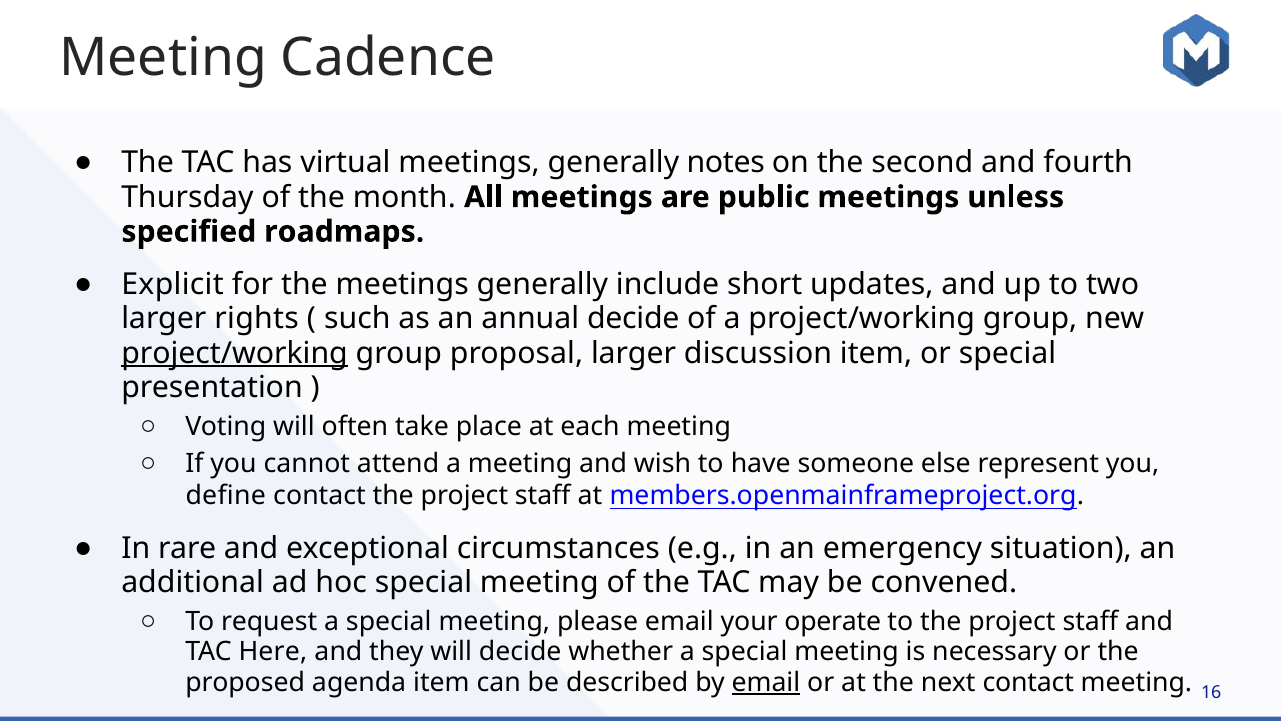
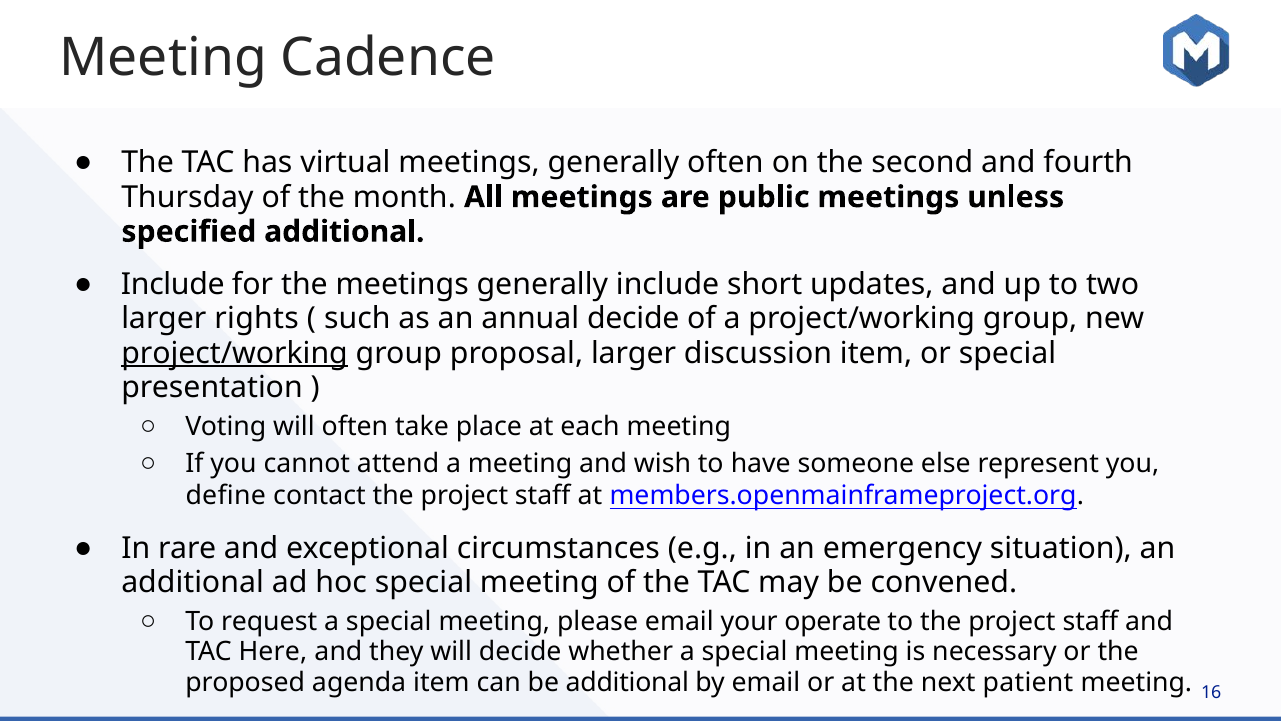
generally notes: notes -> often (725, 163)
specified roadmaps: roadmaps -> additional (344, 232)
Explicit: Explicit -> Include (173, 284)
be described: described -> additional (627, 682)
email underline: present -> none (766, 682)
next contact: contact -> patient (1028, 682)
